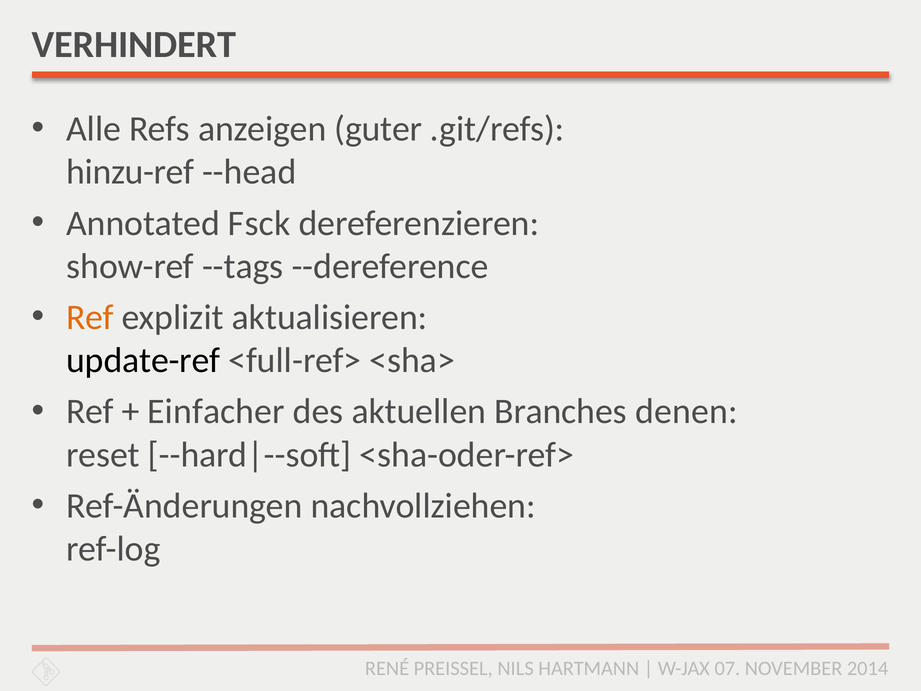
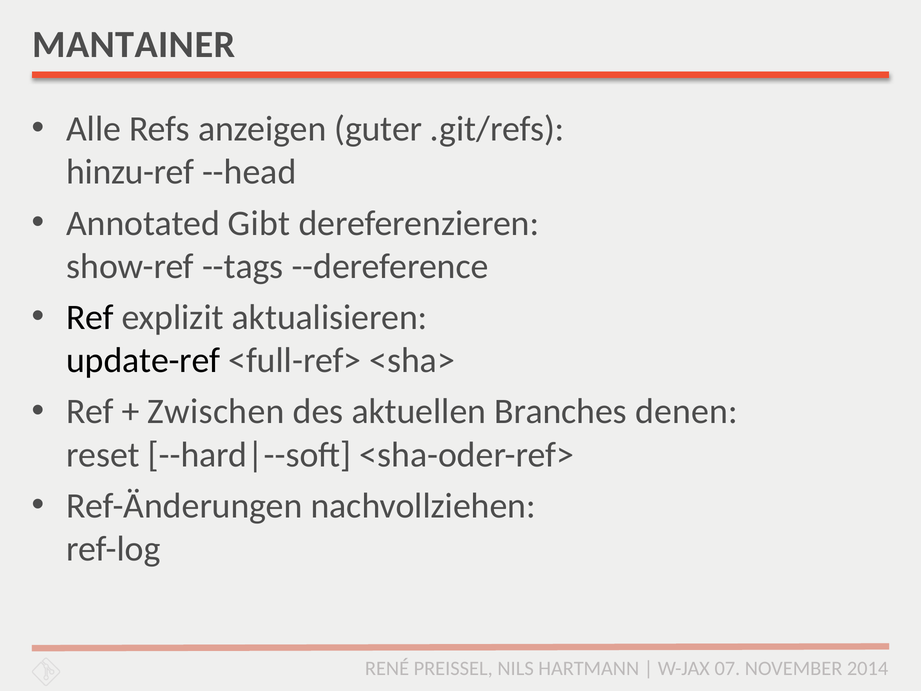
VERHINDERT: VERHINDERT -> MANTAINER (134, 44)
Fsck: Fsck -> Gibt (259, 223)
Ref colour: orange -> black (90, 317)
Einfacher: Einfacher -> Zwischen (216, 412)
